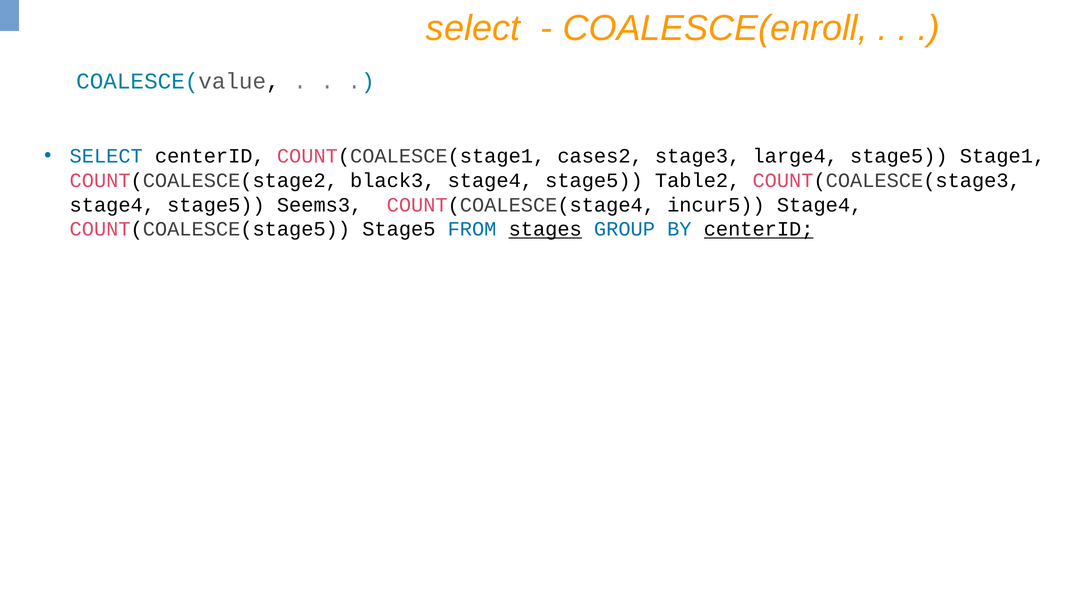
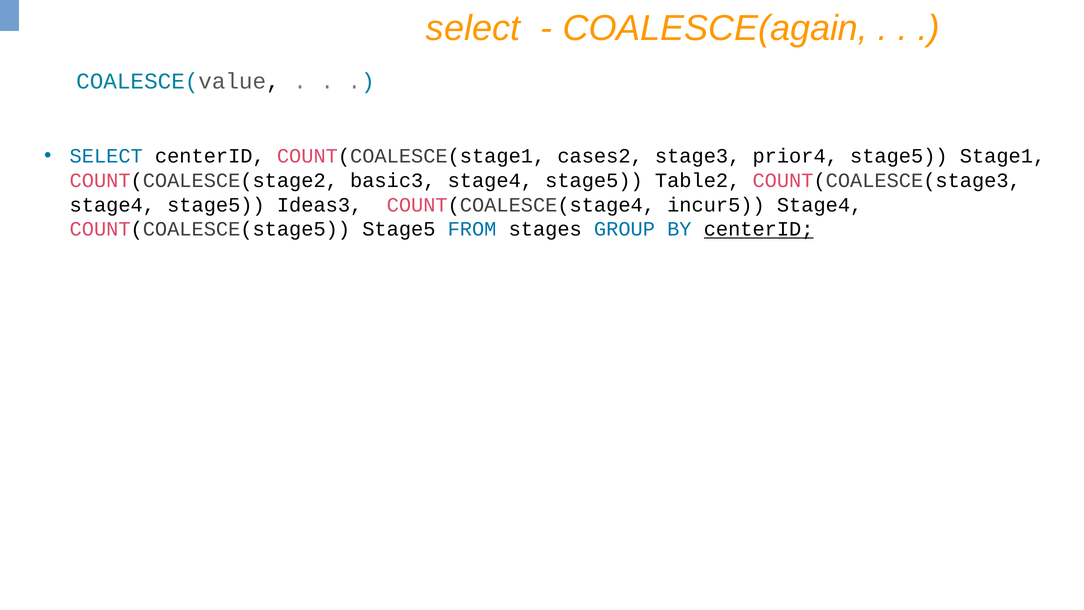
COALESCE(enroll: COALESCE(enroll -> COALESCE(again (715, 28)
large4: large4 -> prior4 (795, 156)
black3: black3 -> basic3 (393, 180)
Seems3: Seems3 -> Ideas3 (320, 205)
stages underline: present -> none (545, 229)
